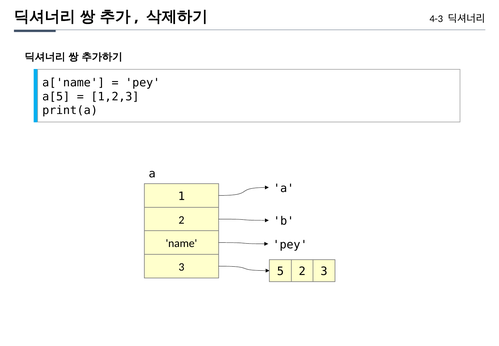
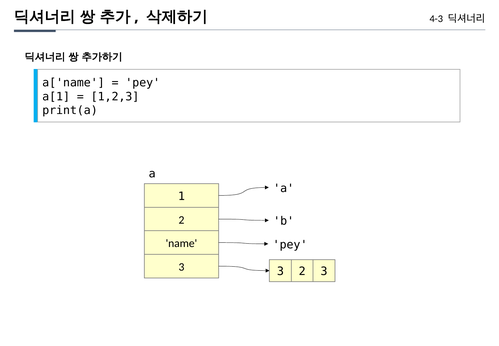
a[5: a[5 -> a[1 (56, 96)
3 5: 5 -> 3 (280, 271)
